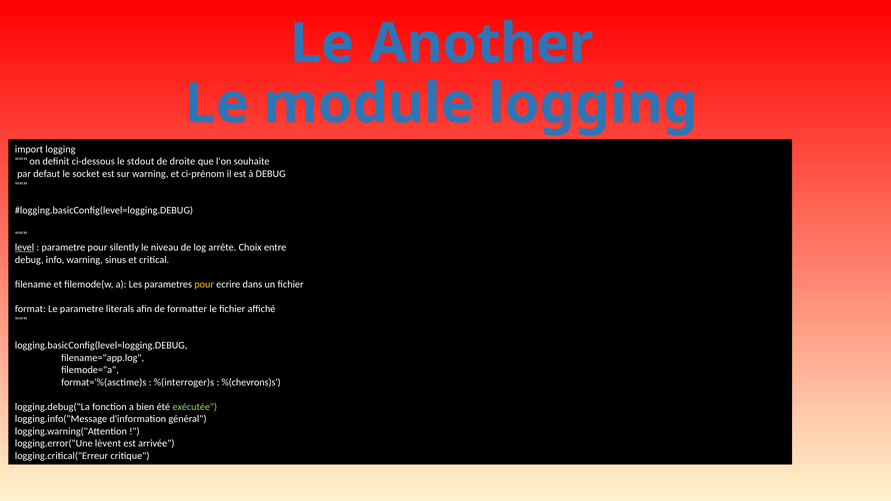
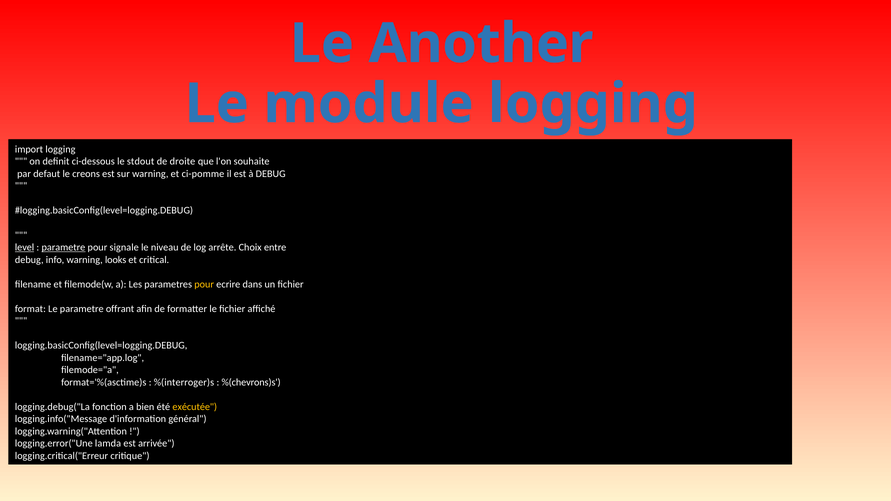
socket: socket -> creons (86, 174)
ci-prénom: ci-prénom -> ci-pomme (203, 174)
parametre underline: none -> present (63, 247)
silently: silently -> signale (124, 247)
sinus: sinus -> looks (116, 260)
literals: literals -> offrant (120, 309)
exécutée colour: light green -> yellow (195, 407)
lèvent: lèvent -> lamda (108, 444)
